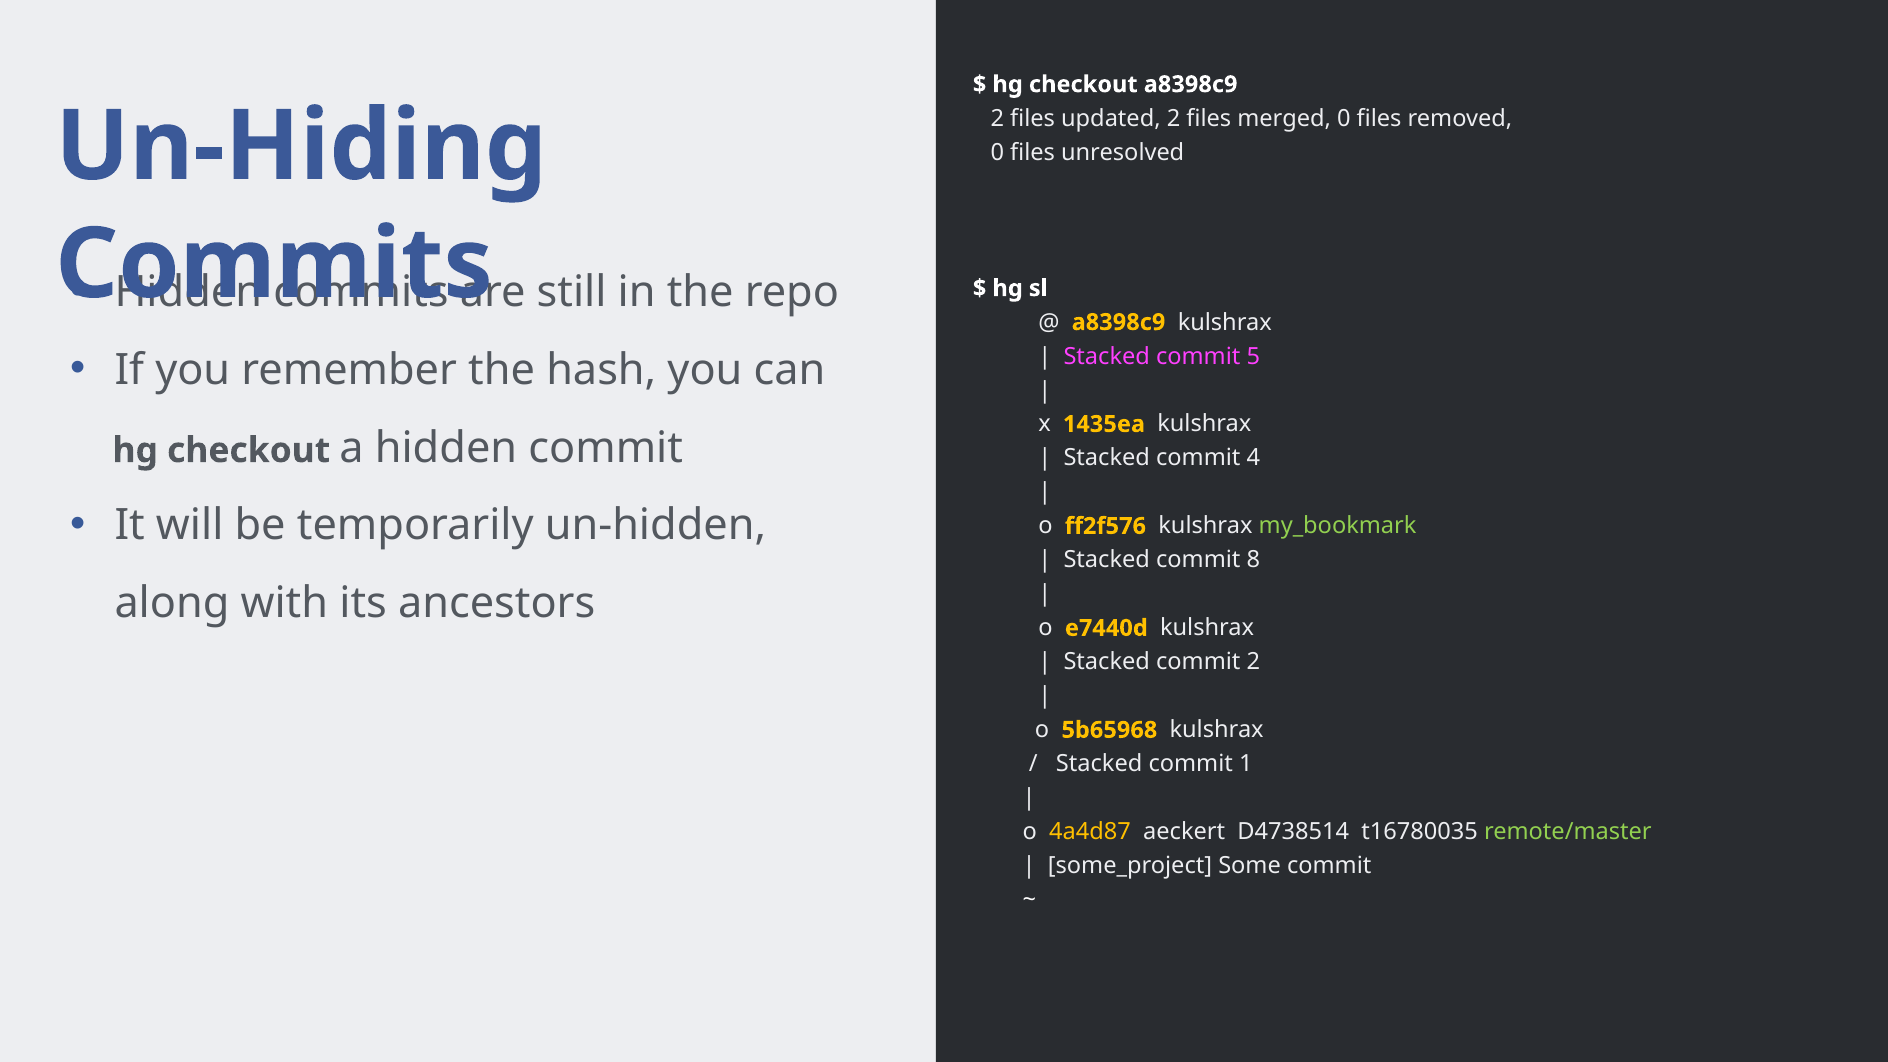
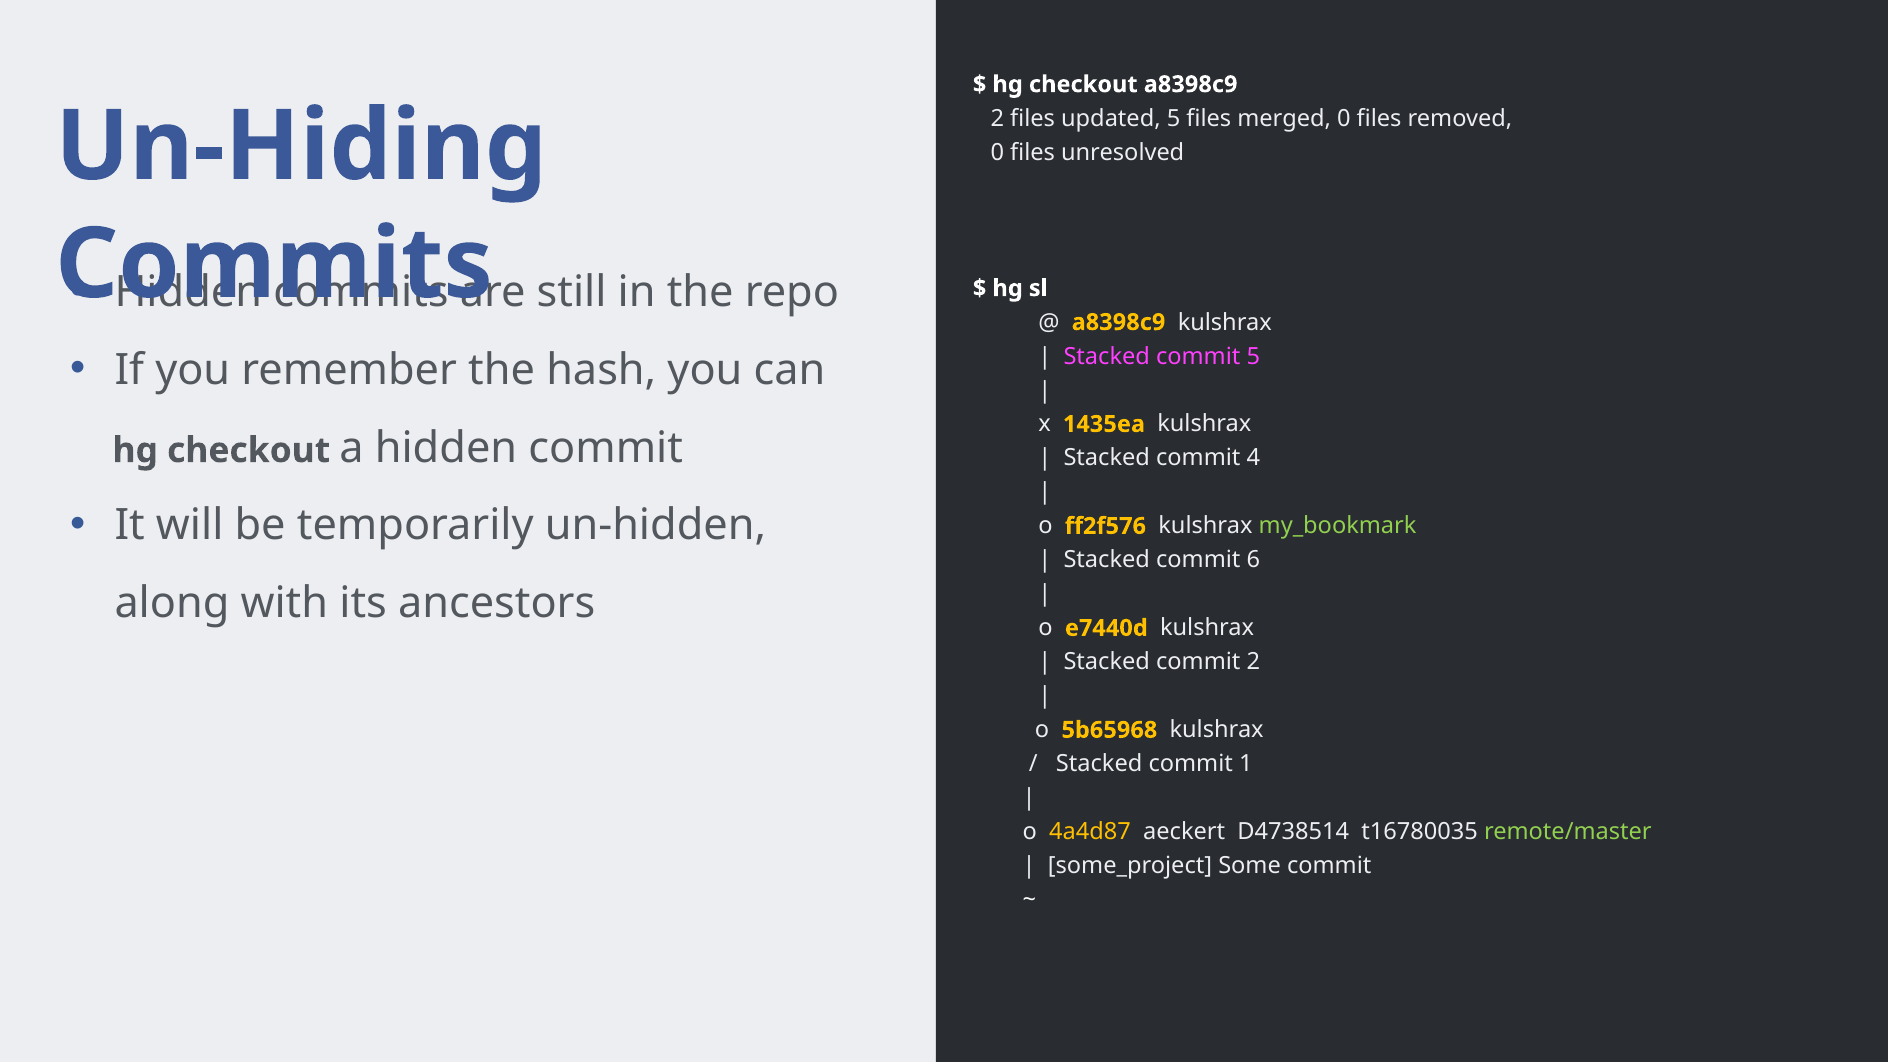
updated 2: 2 -> 5 (1174, 118)
8: 8 -> 6 (1253, 560)
